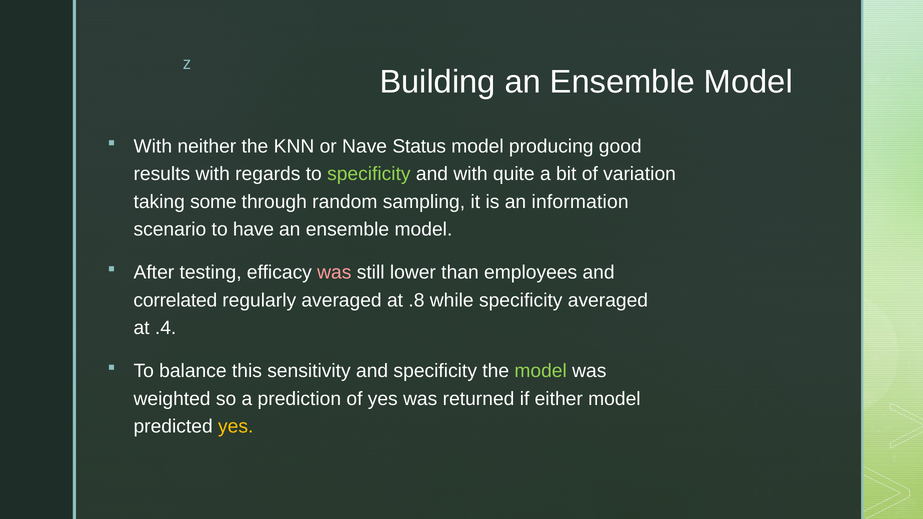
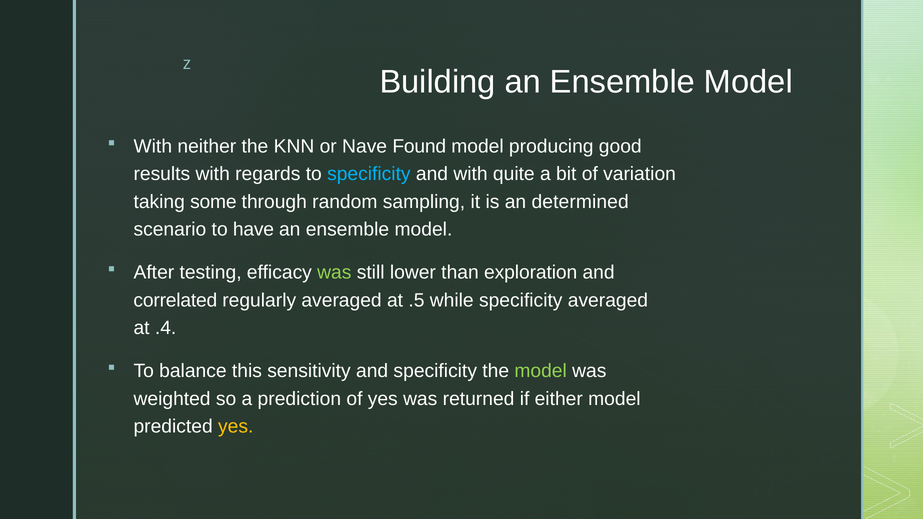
Status: Status -> Found (419, 147)
specificity colour: light green -> light blue (369, 174)
information: information -> determined (580, 202)
was colour: pink -> light green (334, 273)
employees: employees -> exploration (531, 273)
.8: .8 -> .5 (416, 300)
